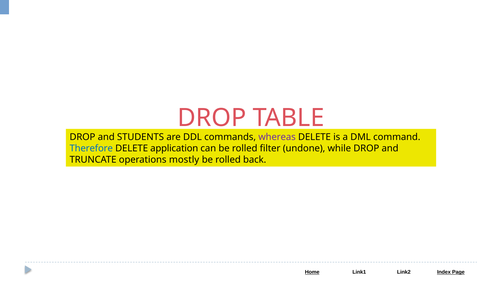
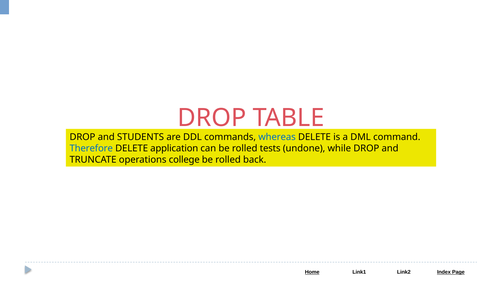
whereas colour: purple -> blue (277, 137)
filter: filter -> tests (270, 148)
mostly: mostly -> college (184, 159)
